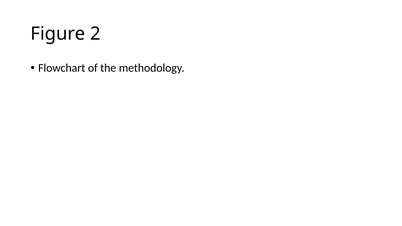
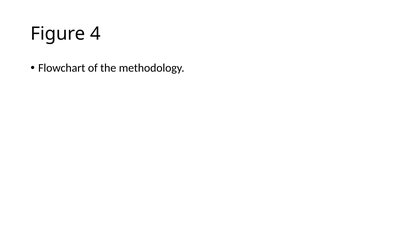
2: 2 -> 4 (95, 34)
